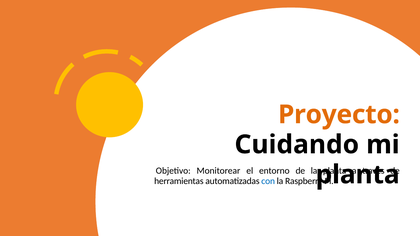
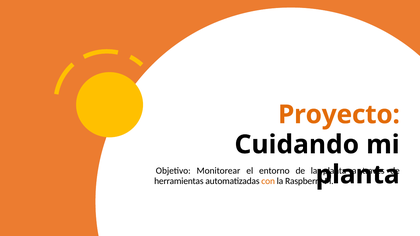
con colour: blue -> orange (268, 181)
